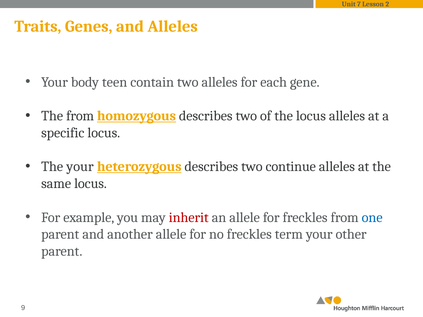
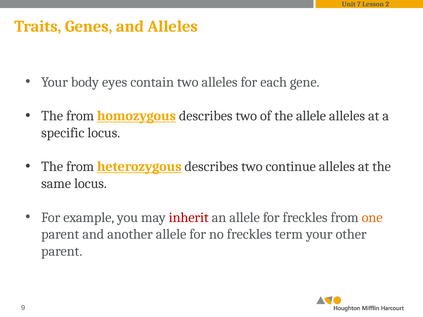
teen: teen -> eyes (115, 82)
the locus: locus -> allele (311, 116)
your: your -> from (80, 167)
one colour: blue -> orange (372, 218)
